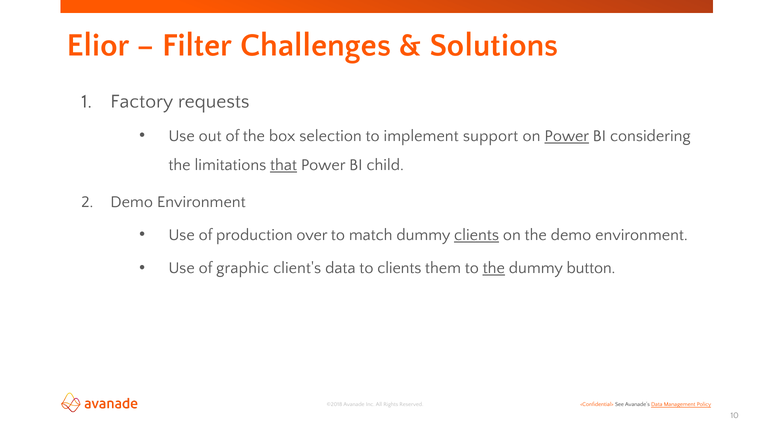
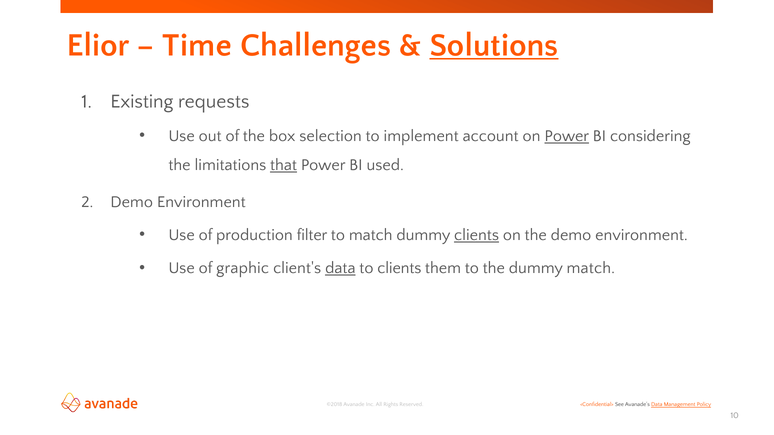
Filter: Filter -> Time (197, 45)
Solutions underline: none -> present (494, 45)
Factory: Factory -> Existing (142, 101)
support: support -> account (491, 136)
child: child -> used (385, 165)
over: over -> filter (312, 235)
data underline: none -> present (340, 268)
the underline: present -> none (494, 268)
dummy button: button -> match (591, 268)
